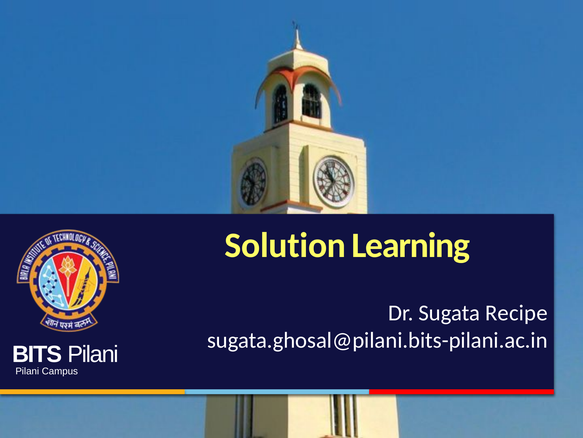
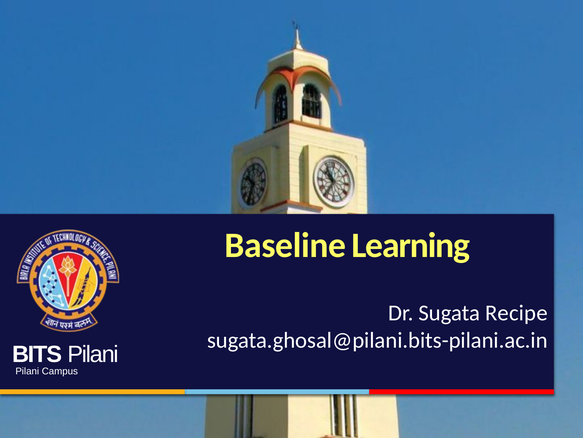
Solution: Solution -> Baseline (285, 245)
